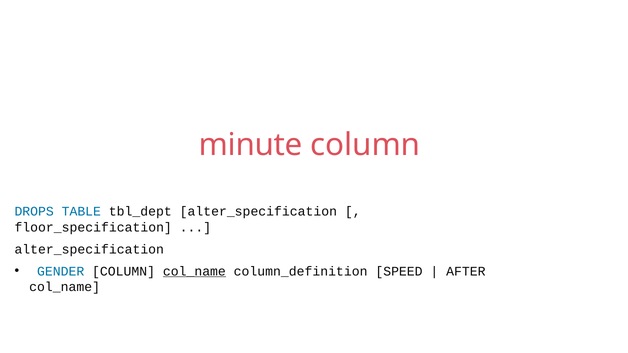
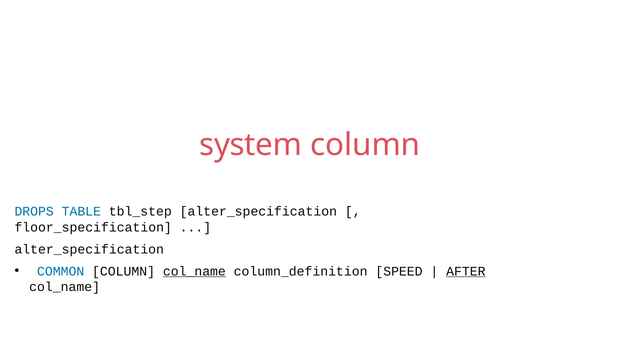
minute: minute -> system (251, 145)
tbl_dept: tbl_dept -> tbl_step (140, 212)
GENDER: GENDER -> COMMON (61, 271)
AFTER underline: none -> present (466, 271)
